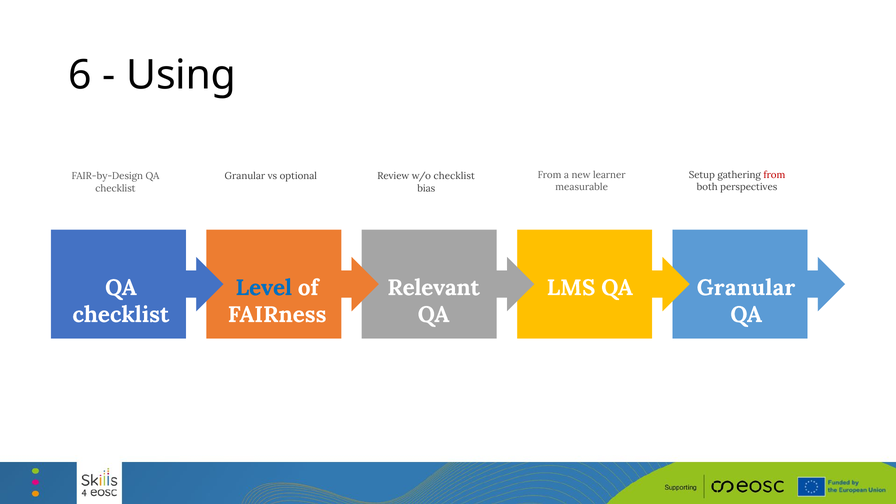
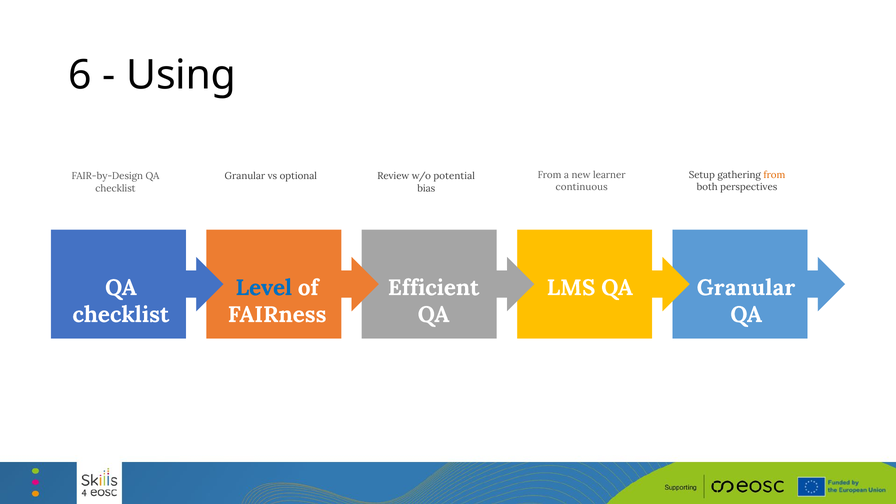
from colour: red -> orange (774, 175)
w/o checklist: checklist -> potential (454, 176)
measurable: measurable -> continuous (582, 187)
Relevant: Relevant -> Efficient (434, 288)
